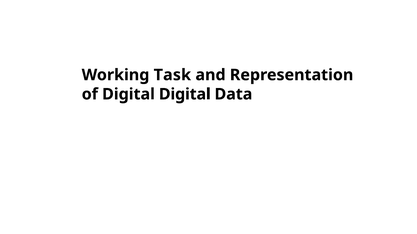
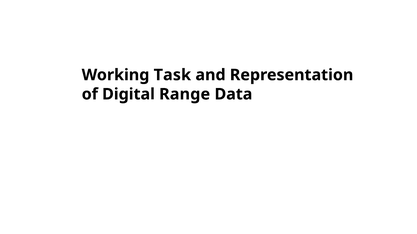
Digital Digital: Digital -> Range (185, 94)
